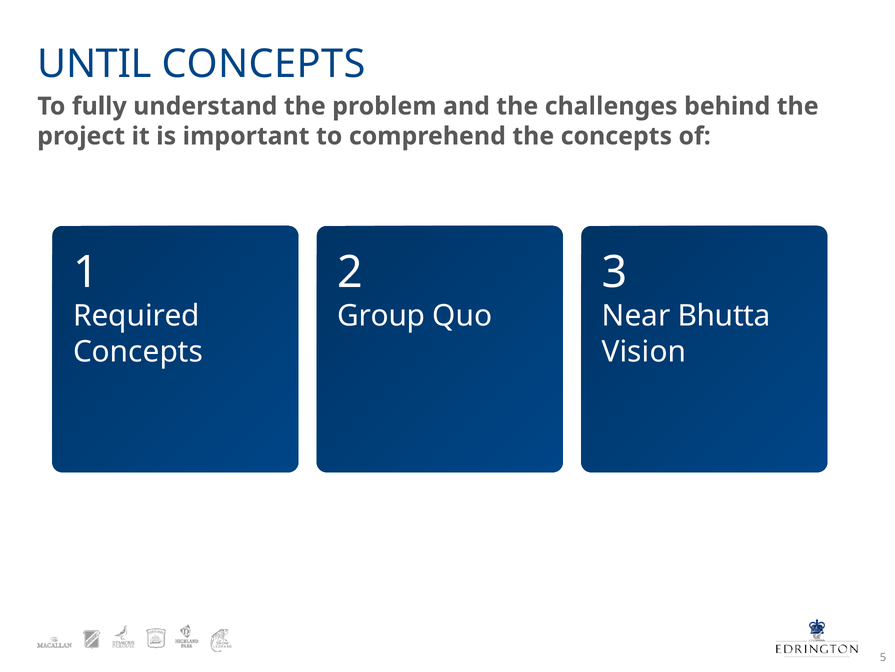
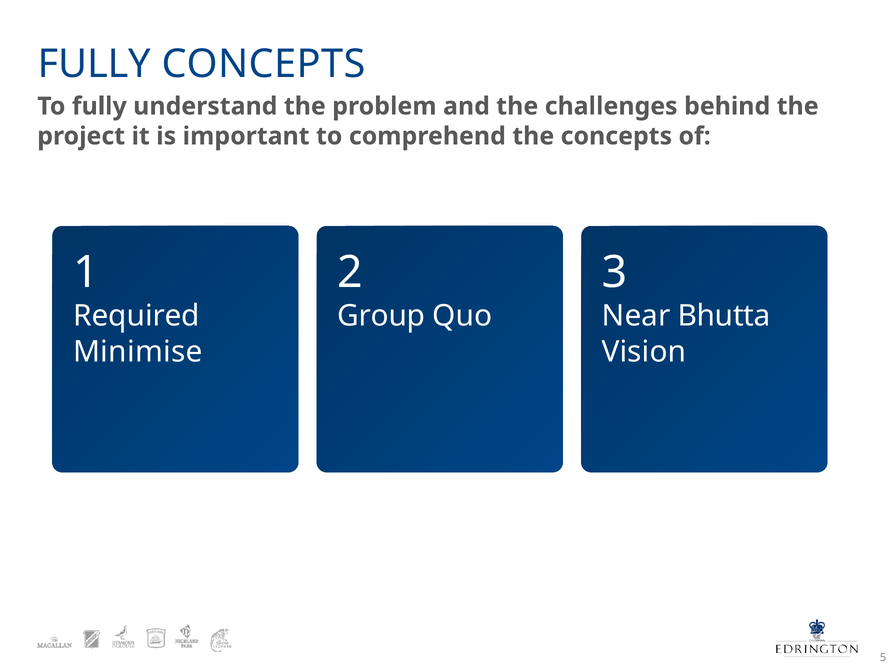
UNTIL: UNTIL -> FULLY (94, 64)
Concepts: Concepts -> Minimise (138, 351)
